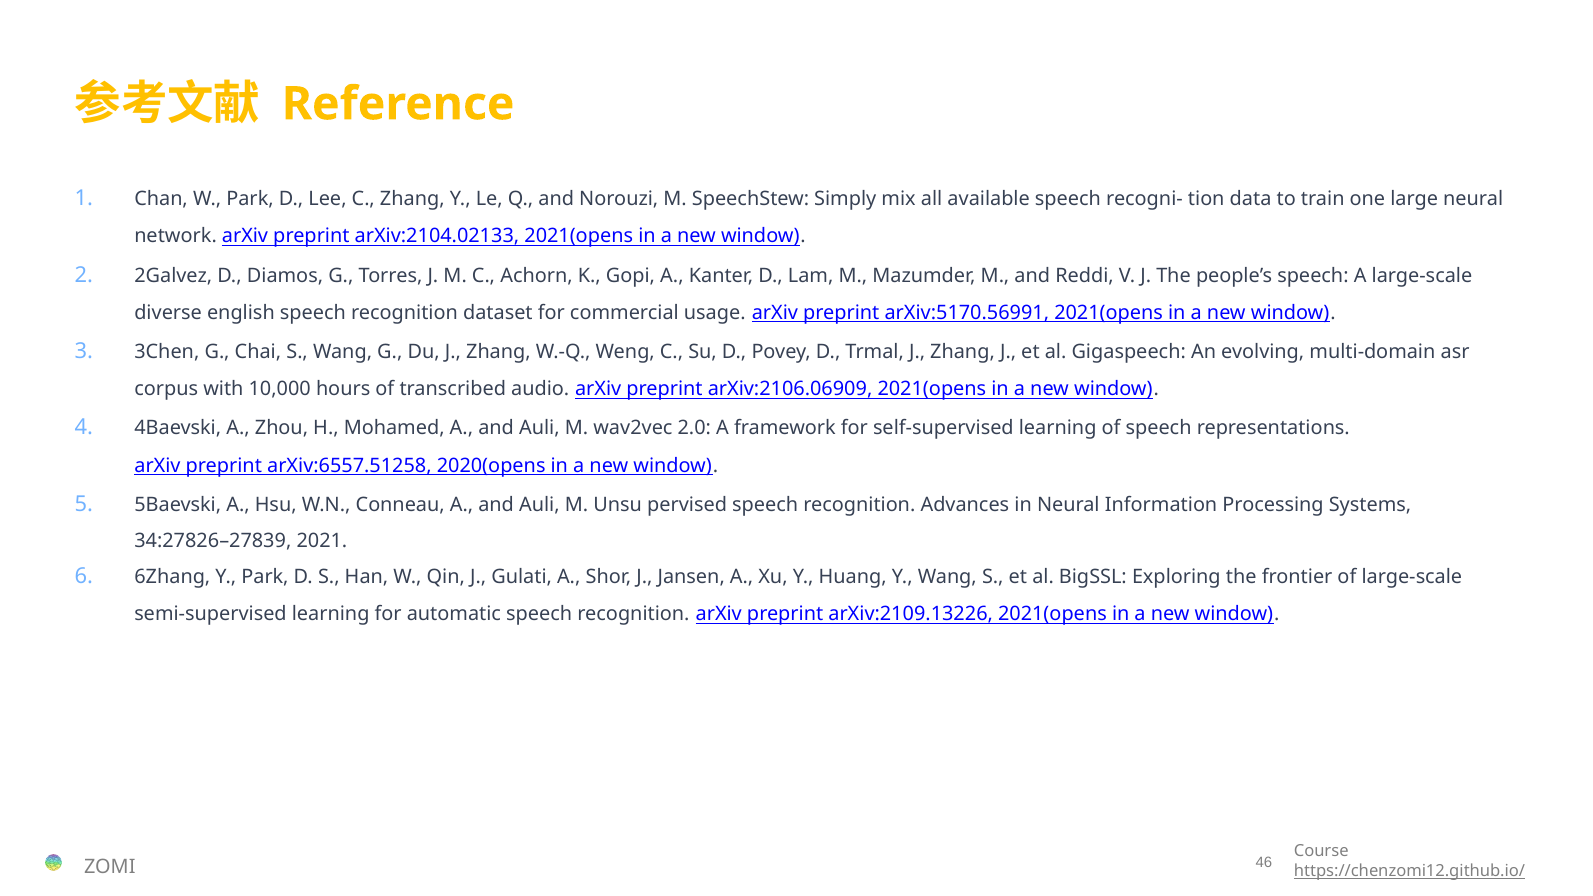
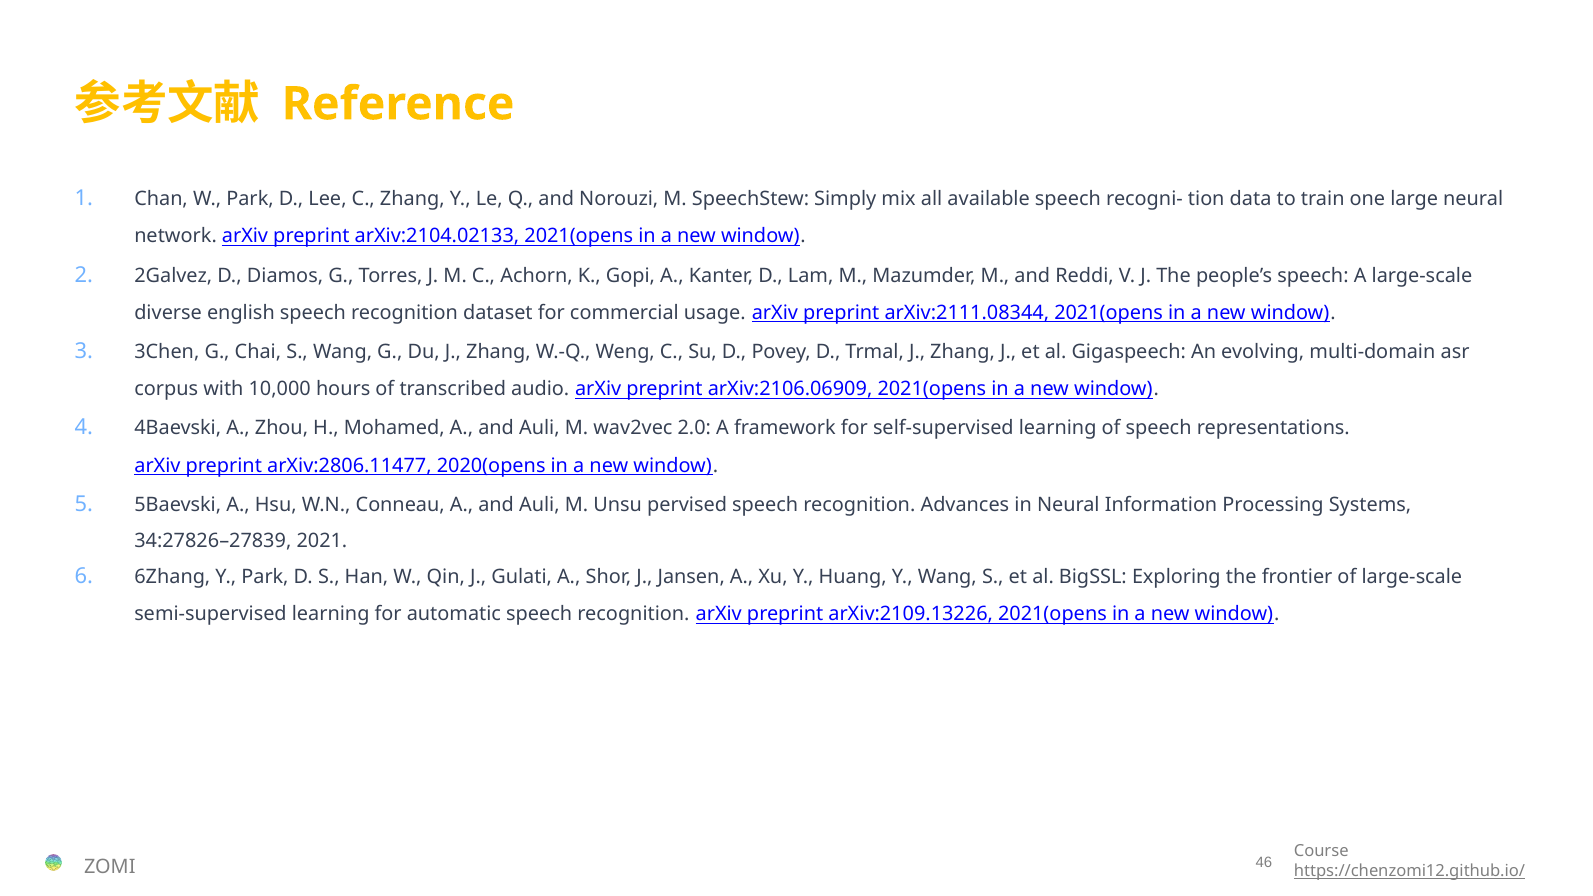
arXiv:5170.56991: arXiv:5170.56991 -> arXiv:2111.08344 (967, 313)
arXiv:6557.51258: arXiv:6557.51258 -> arXiv:2806.11477 (349, 466)
